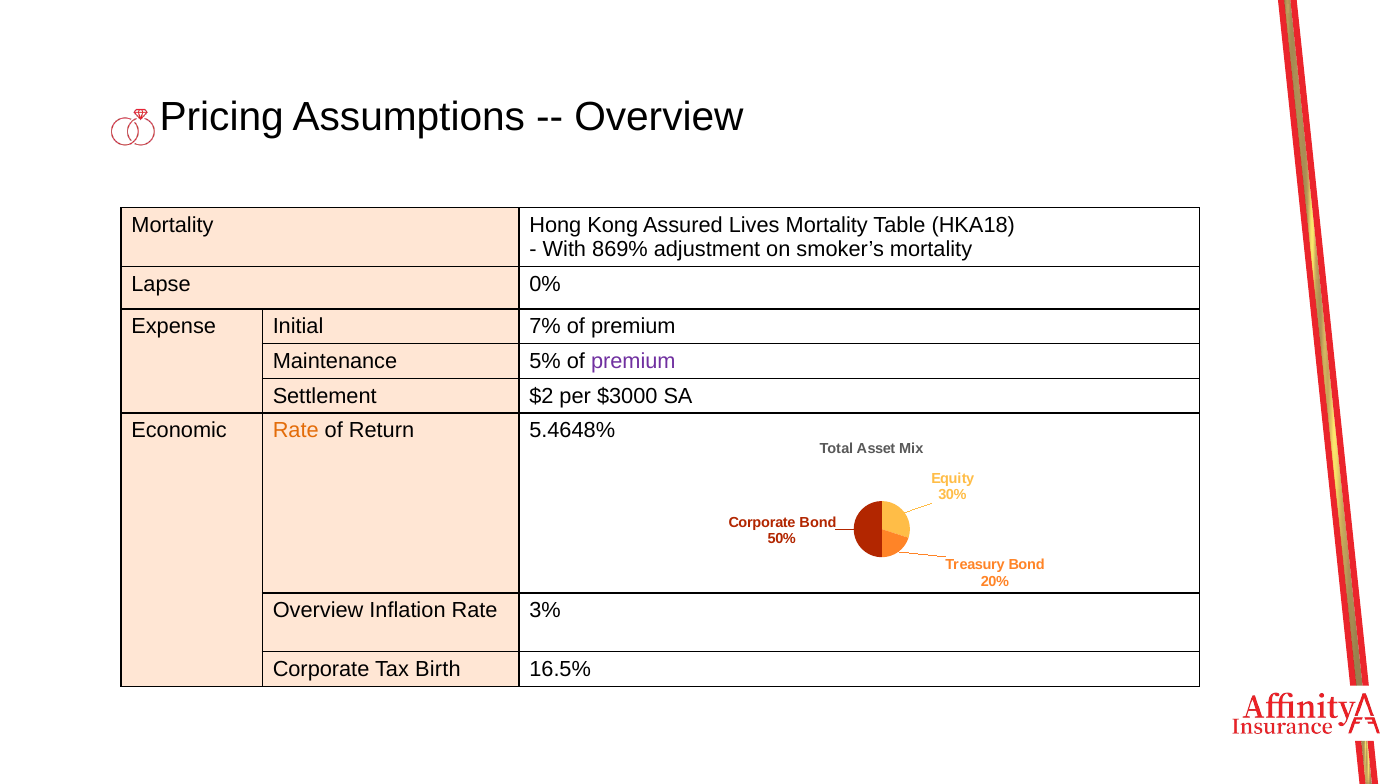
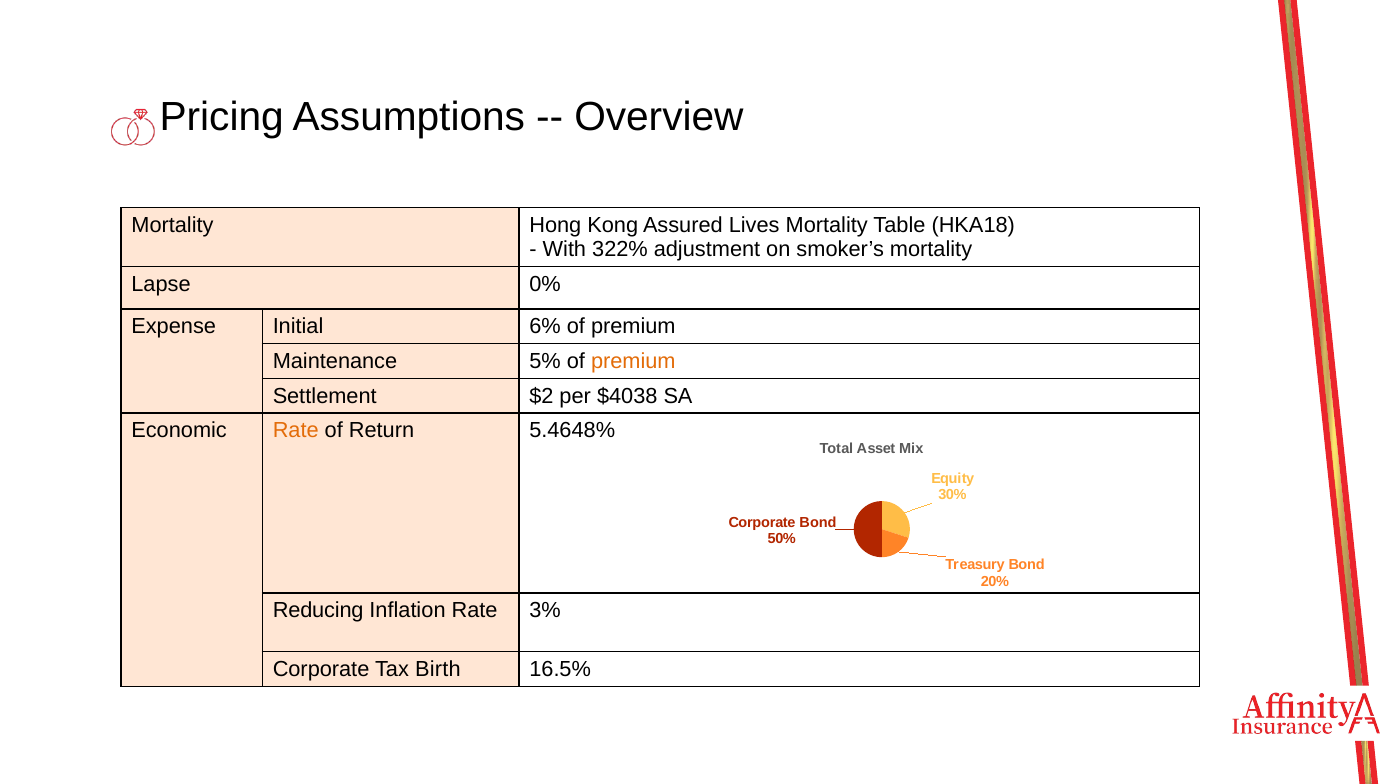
869%: 869% -> 322% (620, 250)
7%: 7% -> 6% (545, 327)
premium colour: purple -> orange (633, 361)
$3000: $3000 -> $4038 (627, 396)
Overview: Overview -> Reducing (318, 611)
